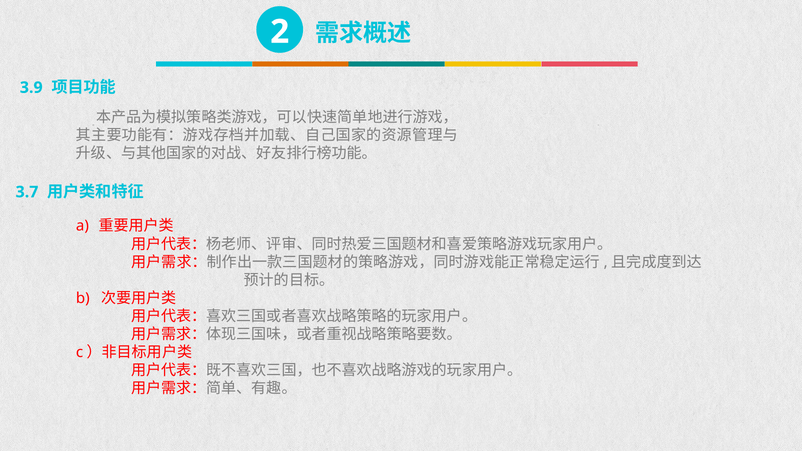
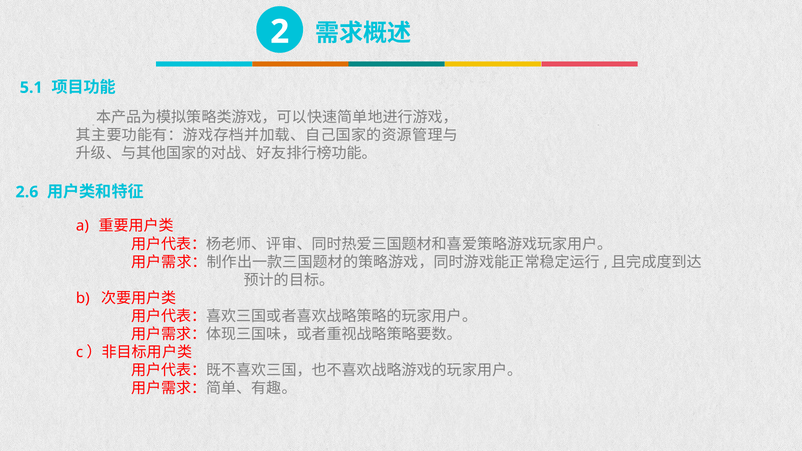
3.9: 3.9 -> 5.1 (31, 88)
3.7: 3.7 -> 2.6 (27, 192)
